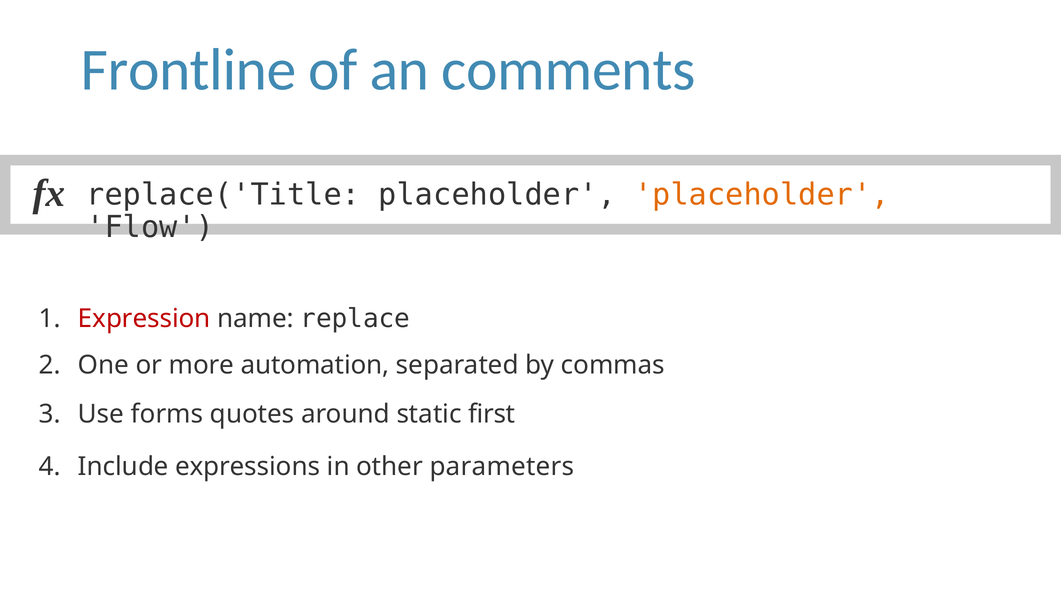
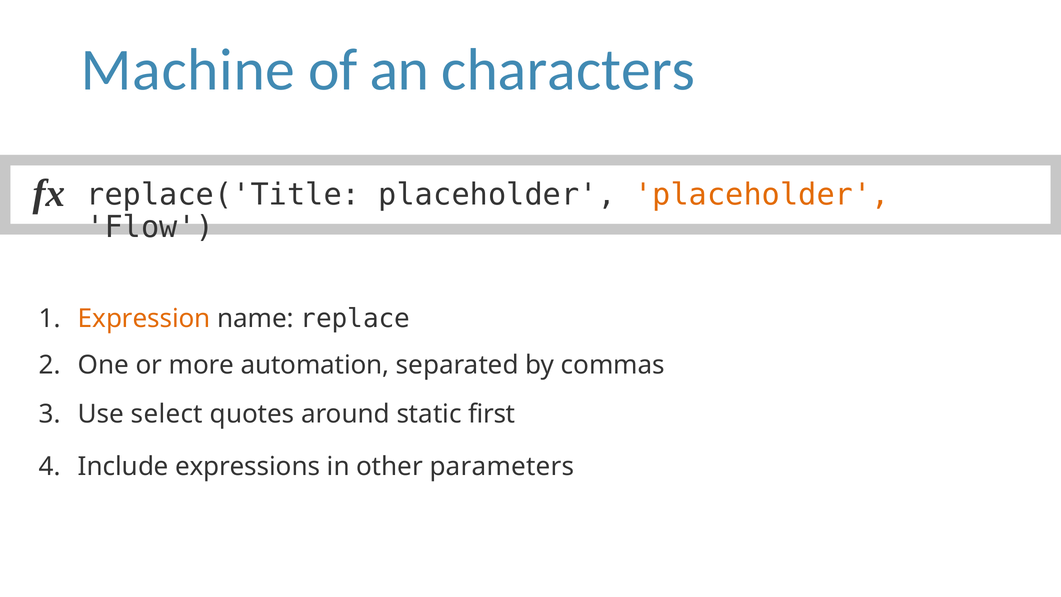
Frontline: Frontline -> Machine (188, 70)
comments: comments -> characters (568, 70)
Expression colour: red -> orange (144, 319)
forms: forms -> select (167, 414)
